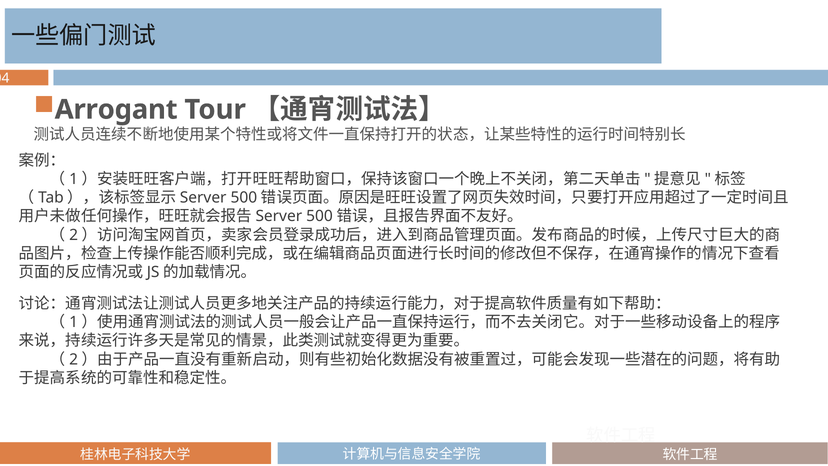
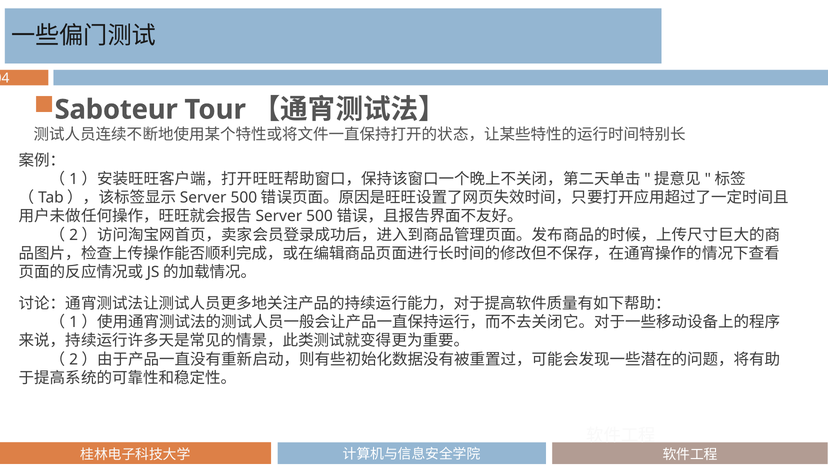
Arrogant: Arrogant -> Saboteur (116, 110)
